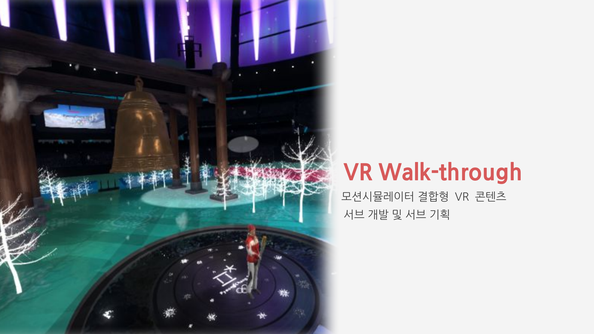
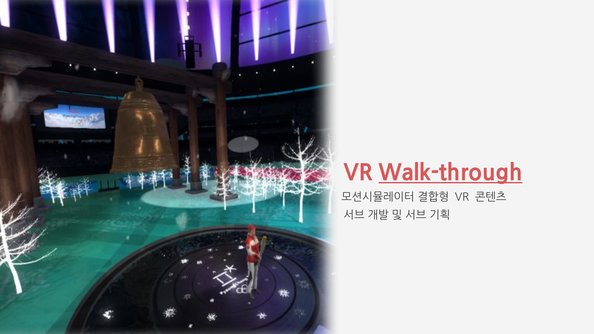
Walk-through underline: none -> present (451, 173)
